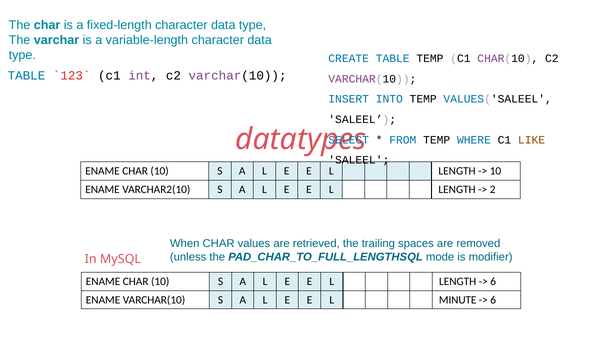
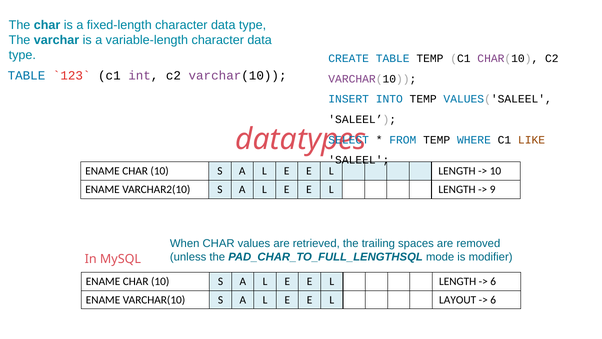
2: 2 -> 9 (493, 189)
MINUTE: MINUTE -> LAYOUT (458, 300)
